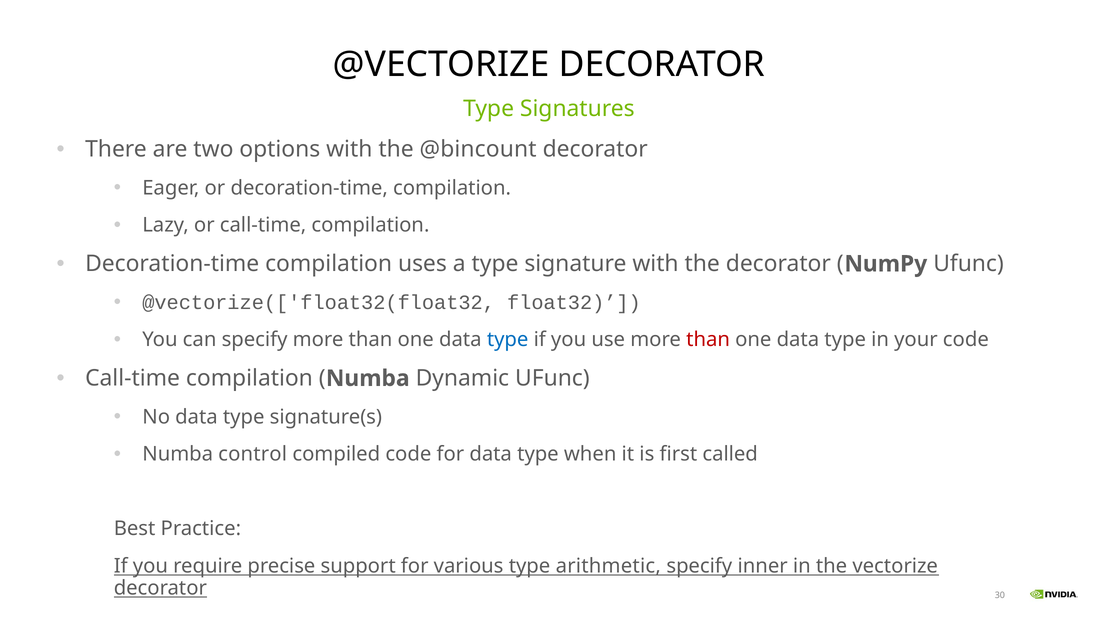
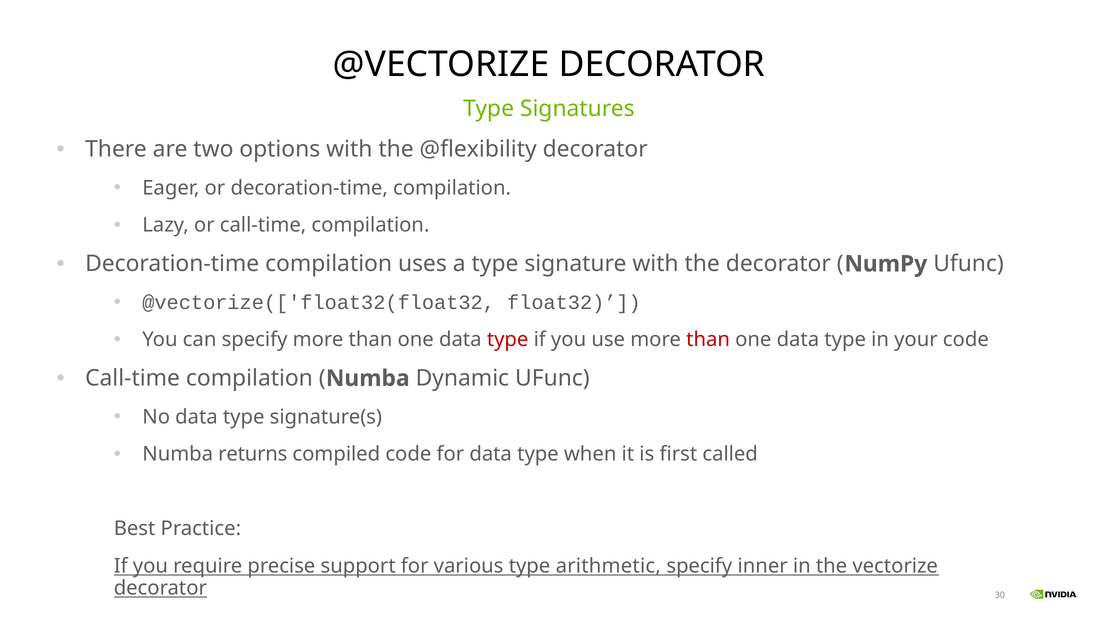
@bincount: @bincount -> @flexibility (478, 149)
type colour: blue -> red (508, 340)
control: control -> returns (253, 454)
